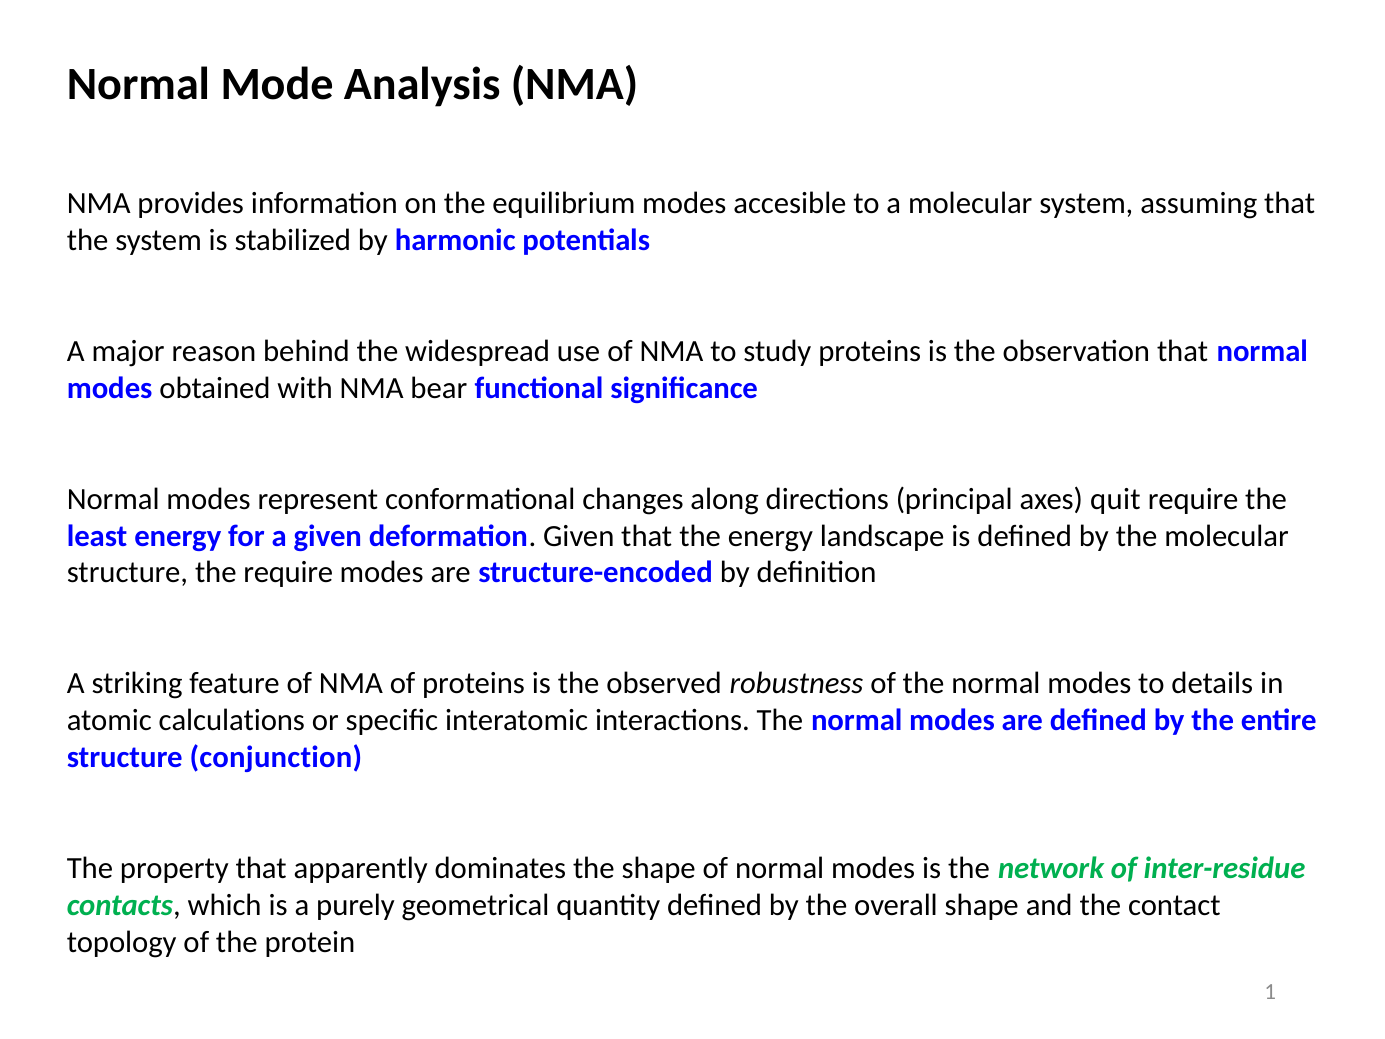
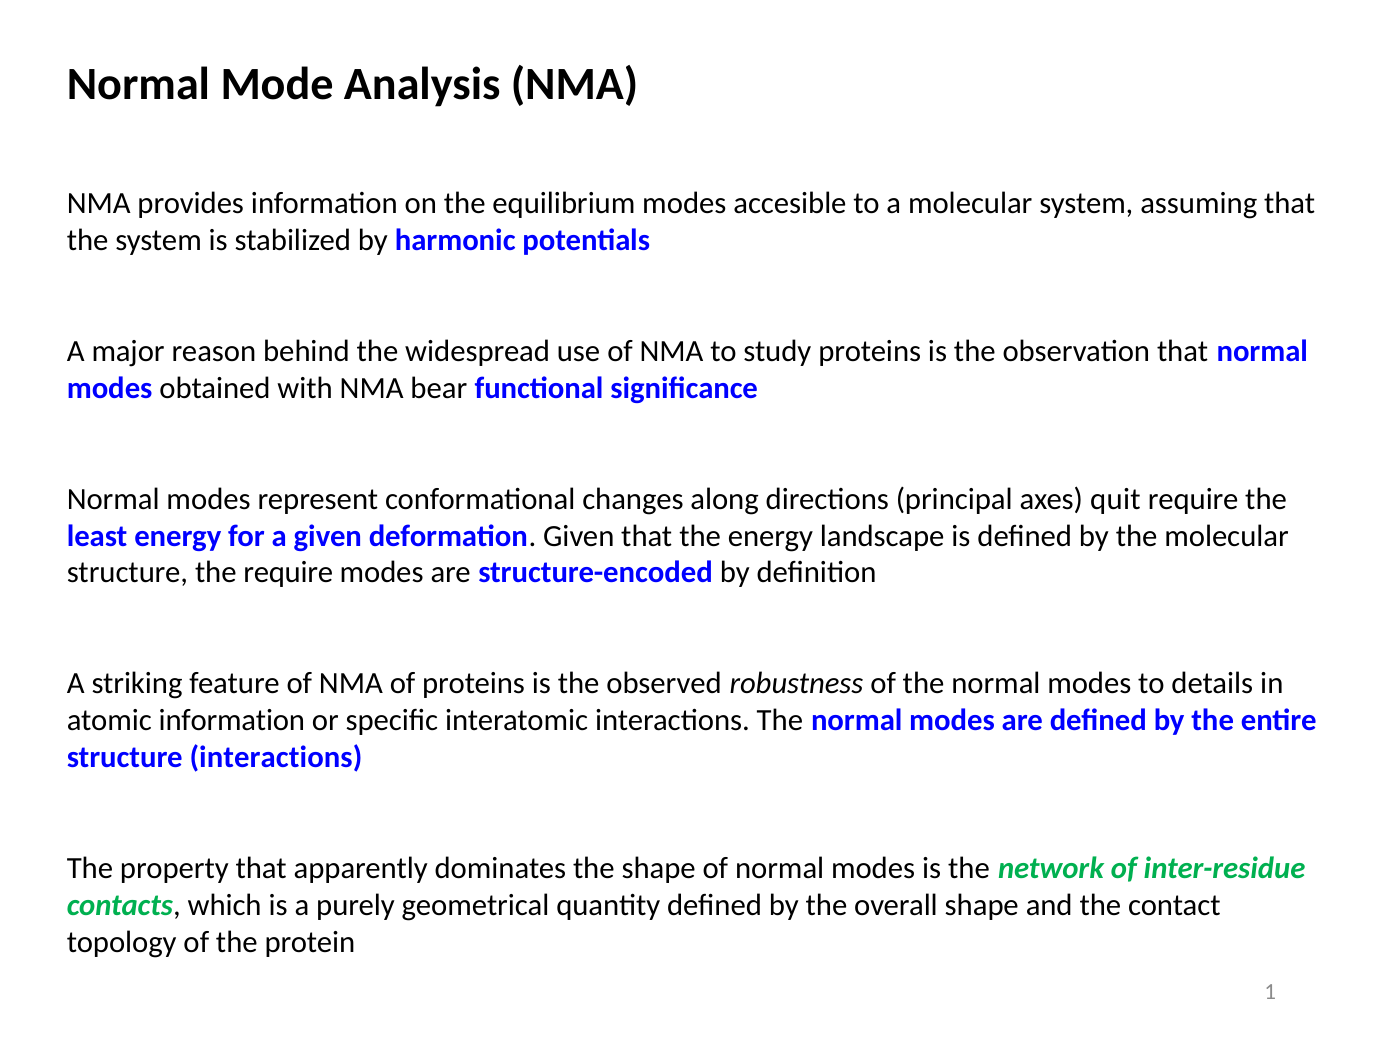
atomic calculations: calculations -> information (232, 720)
structure conjunction: conjunction -> interactions (276, 757)
